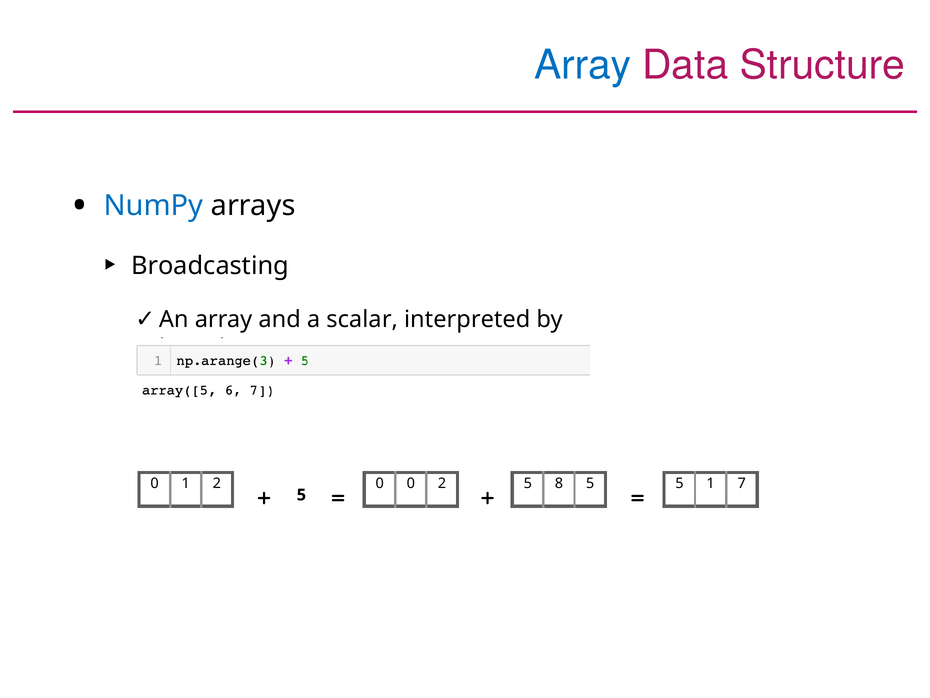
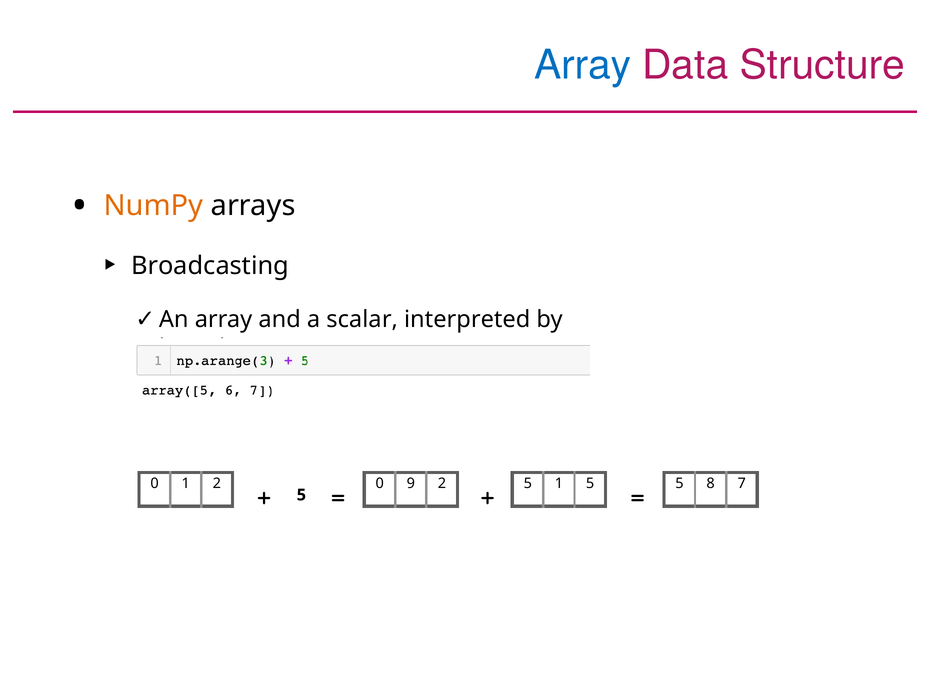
NumPy colour: blue -> orange (153, 205)
0 0: 0 -> 9 (411, 483)
5 8: 8 -> 1 (559, 483)
5 1: 1 -> 8 (711, 483)
